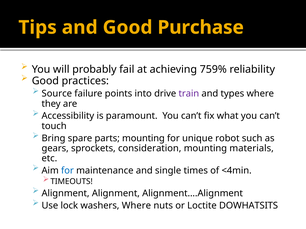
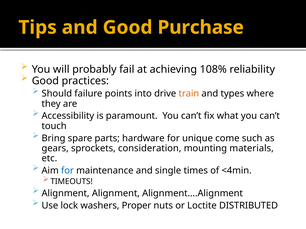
759%: 759% -> 108% (213, 70)
Source: Source -> Should (57, 94)
train colour: purple -> orange (189, 94)
parts mounting: mounting -> hardware (143, 138)
robot: robot -> come (227, 138)
washers Where: Where -> Proper (136, 206)
DOWHATSITS: DOWHATSITS -> DISTRIBUTED (249, 206)
